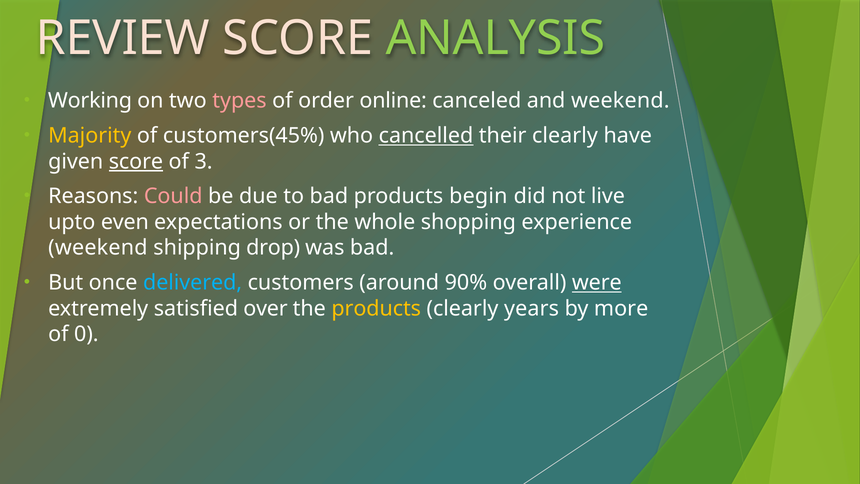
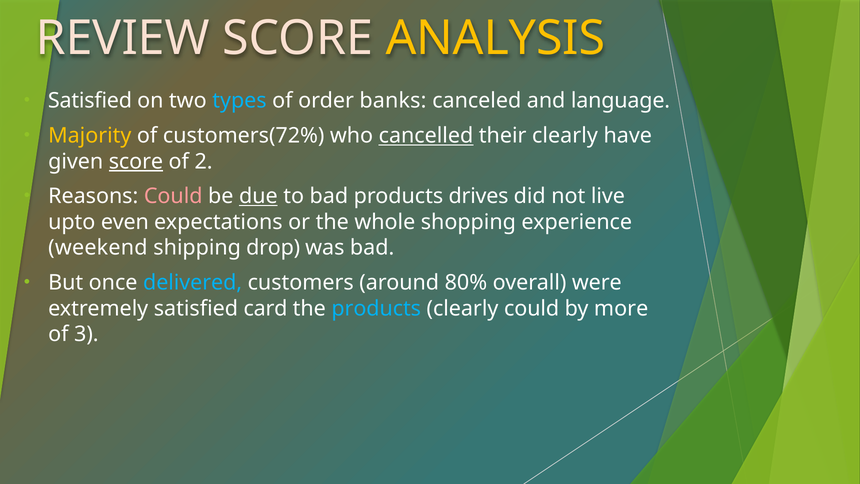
ANALYSIS colour: light green -> yellow (495, 38)
Working: Working -> Satisfied (90, 101)
types colour: pink -> light blue (239, 101)
online: online -> banks (393, 101)
and weekend: weekend -> language (621, 101)
customers(45%: customers(45% -> customers(72% (244, 136)
3: 3 -> 2 (204, 161)
due underline: none -> present (258, 196)
begin: begin -> drives (479, 196)
90%: 90% -> 80% (466, 283)
were underline: present -> none (597, 283)
over: over -> card (265, 308)
products colour: yellow -> light blue (376, 308)
clearly years: years -> could (532, 308)
0: 0 -> 3 (86, 334)
